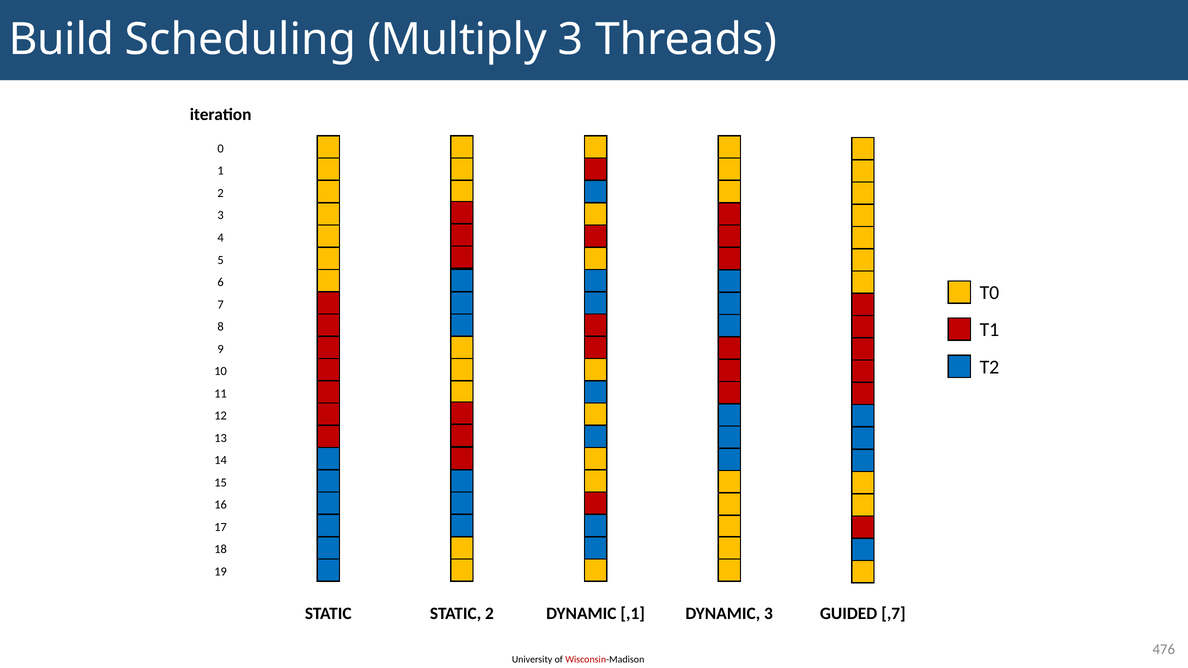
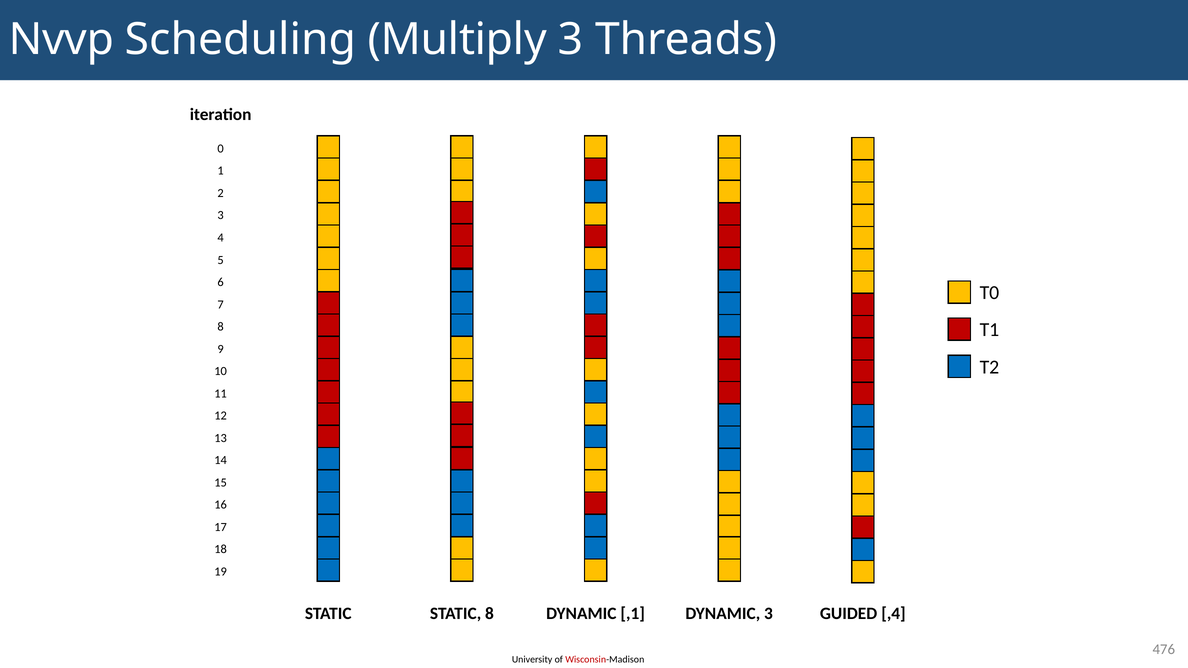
Build: Build -> Nvvp (61, 40)
STATIC 2: 2 -> 8 (489, 614)
,7: ,7 -> ,4 (893, 614)
